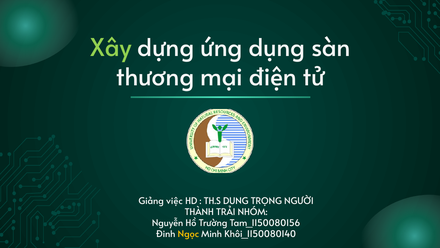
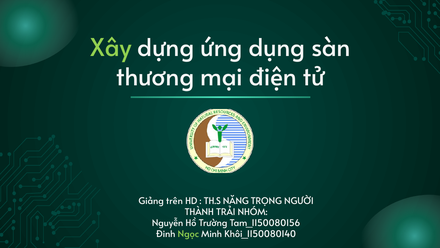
việc: việc -> trên (174, 201)
DUNG: DUNG -> NĂNG (236, 201)
Ngọc colour: yellow -> light green (188, 234)
